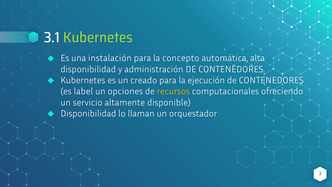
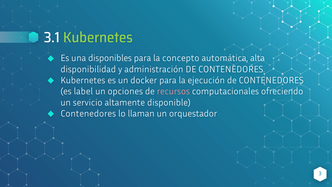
instalación: instalación -> disponibles (110, 58)
creado: creado -> docker (144, 80)
recursos colour: yellow -> pink (173, 91)
Disponibilidad: Disponibilidad -> Contenedores (88, 113)
